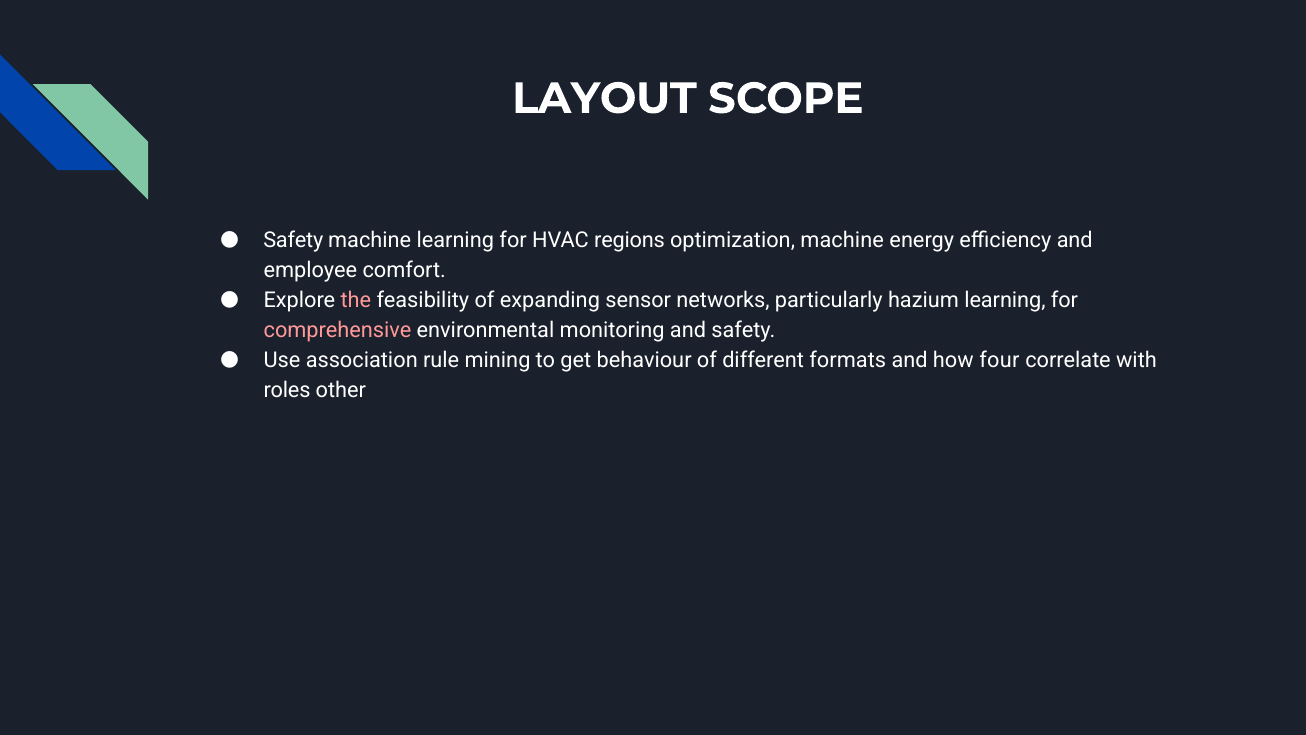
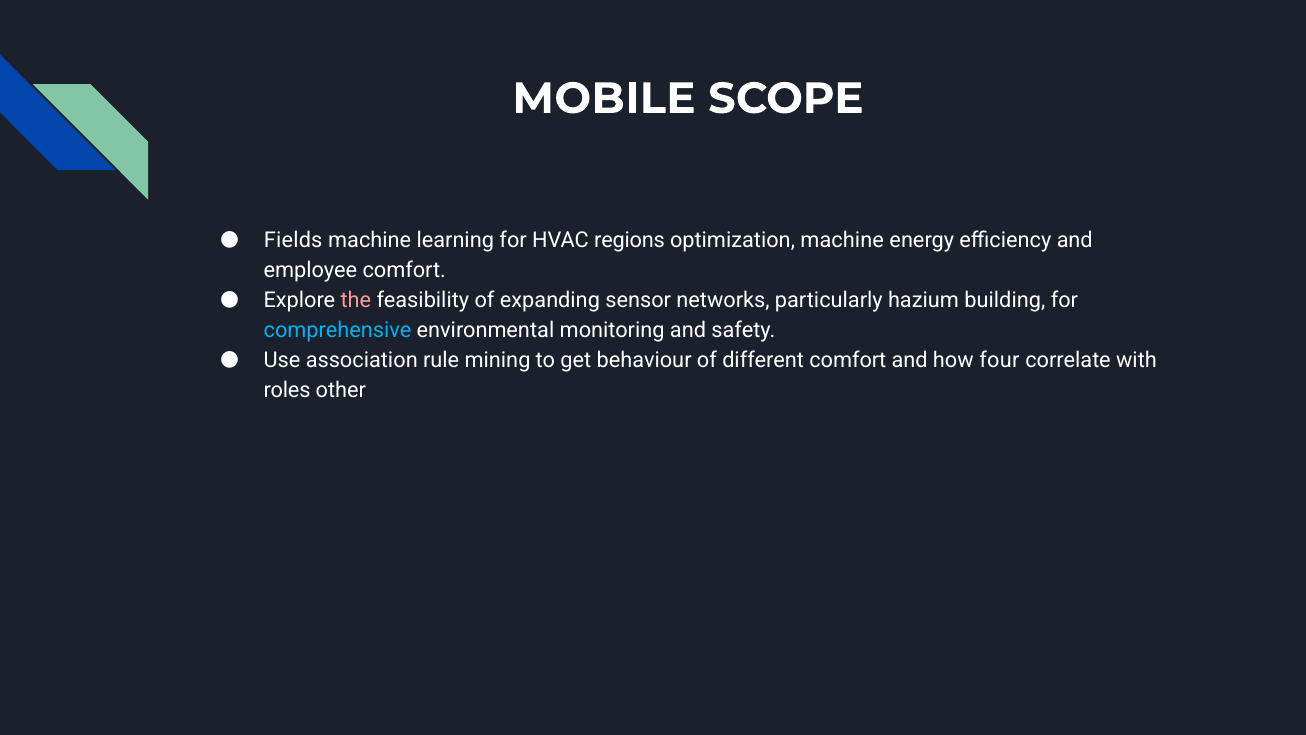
LAYOUT: LAYOUT -> MOBILE (604, 98)
Safety: Safety -> Fields (293, 240)
hazium learning: learning -> building (1005, 300)
comprehensive colour: pink -> light blue (338, 330)
different formats: formats -> comfort (848, 360)
